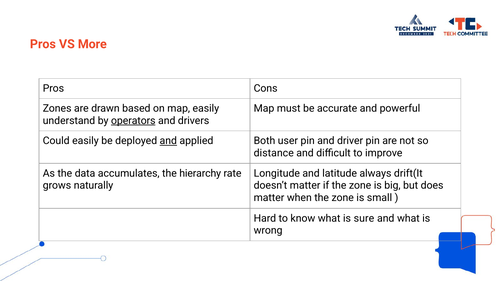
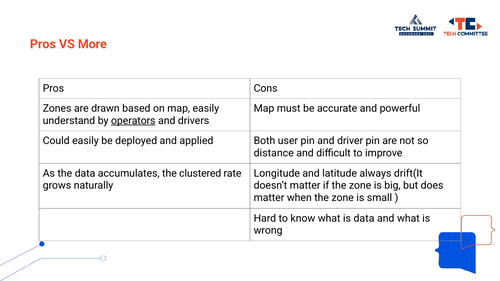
and underline: present -> none (168, 141)
hierarchy: hierarchy -> clustered (200, 173)
is sure: sure -> data (364, 218)
